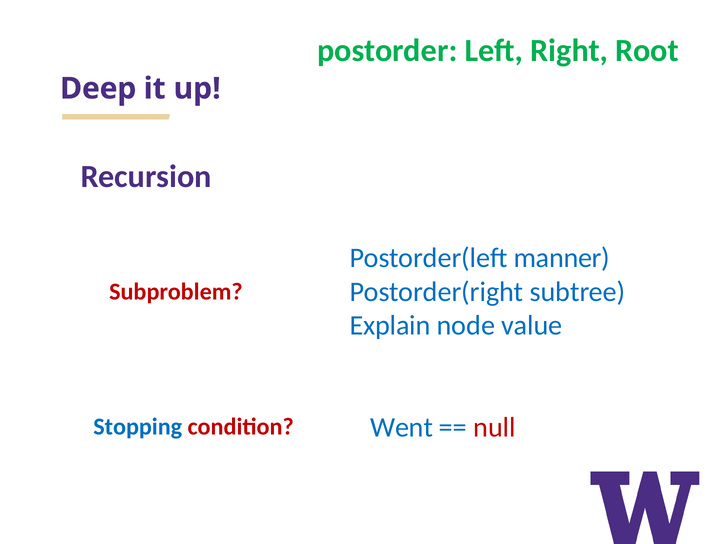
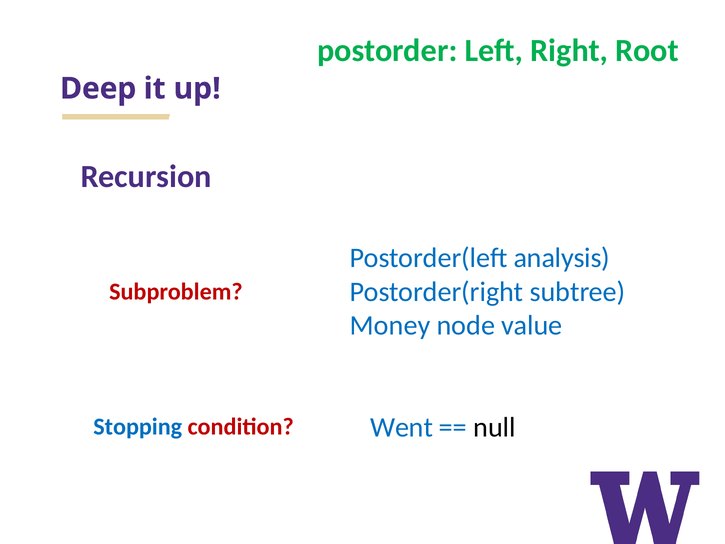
manner: manner -> analysis (562, 258)
Explain: Explain -> Money (390, 325)
null colour: red -> black (494, 427)
